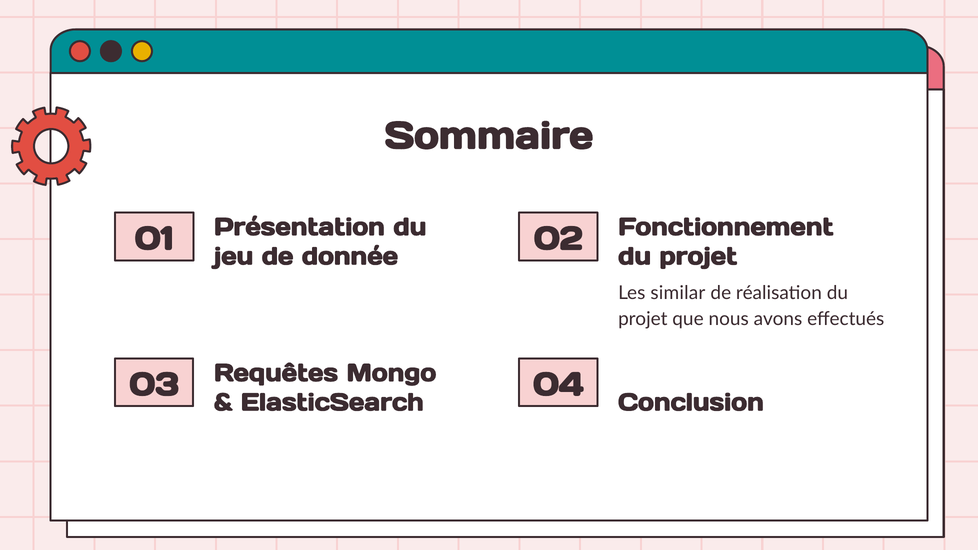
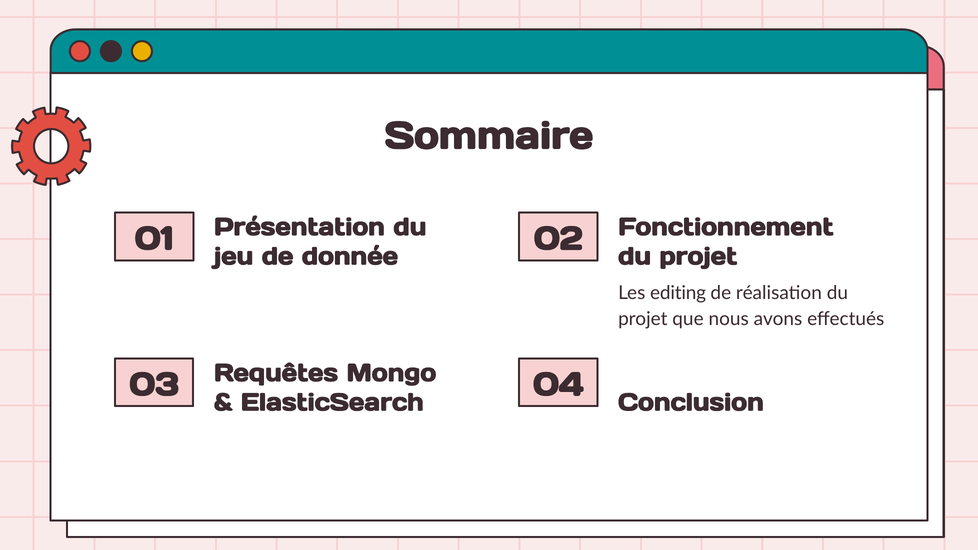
similar: similar -> editing (678, 293)
